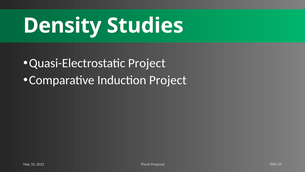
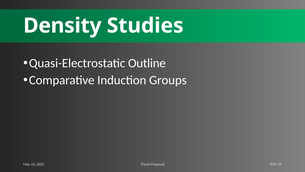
Quasi-Electrostatic Project: Project -> Outline (147, 63)
Induction Project: Project -> Groups (168, 80)
